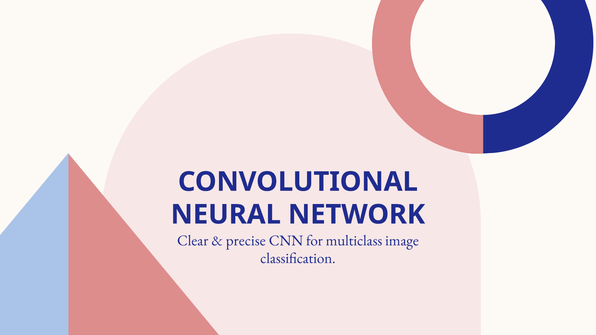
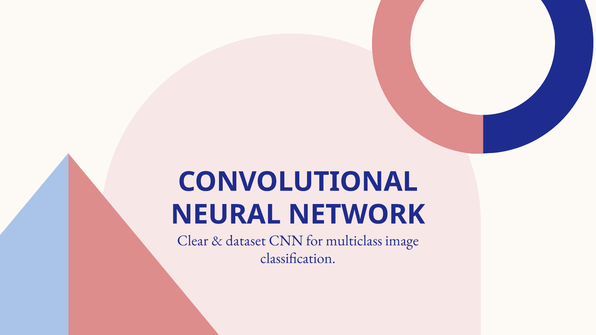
precise: precise -> dataset (246, 241)
